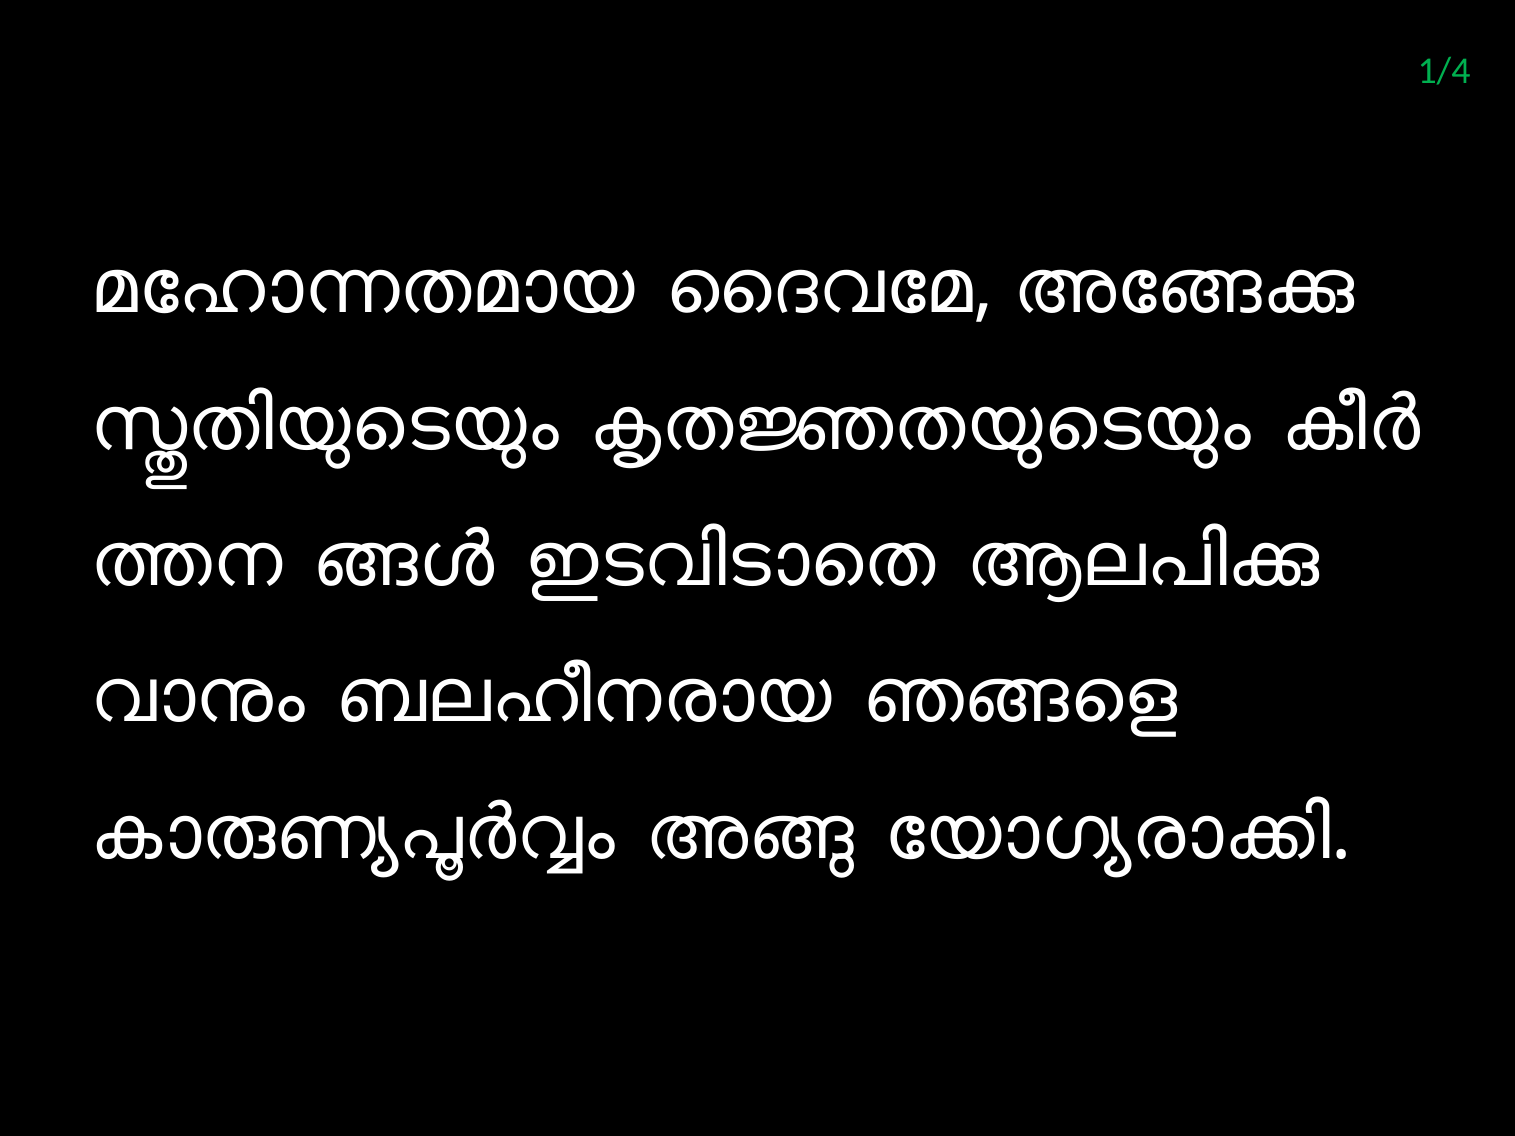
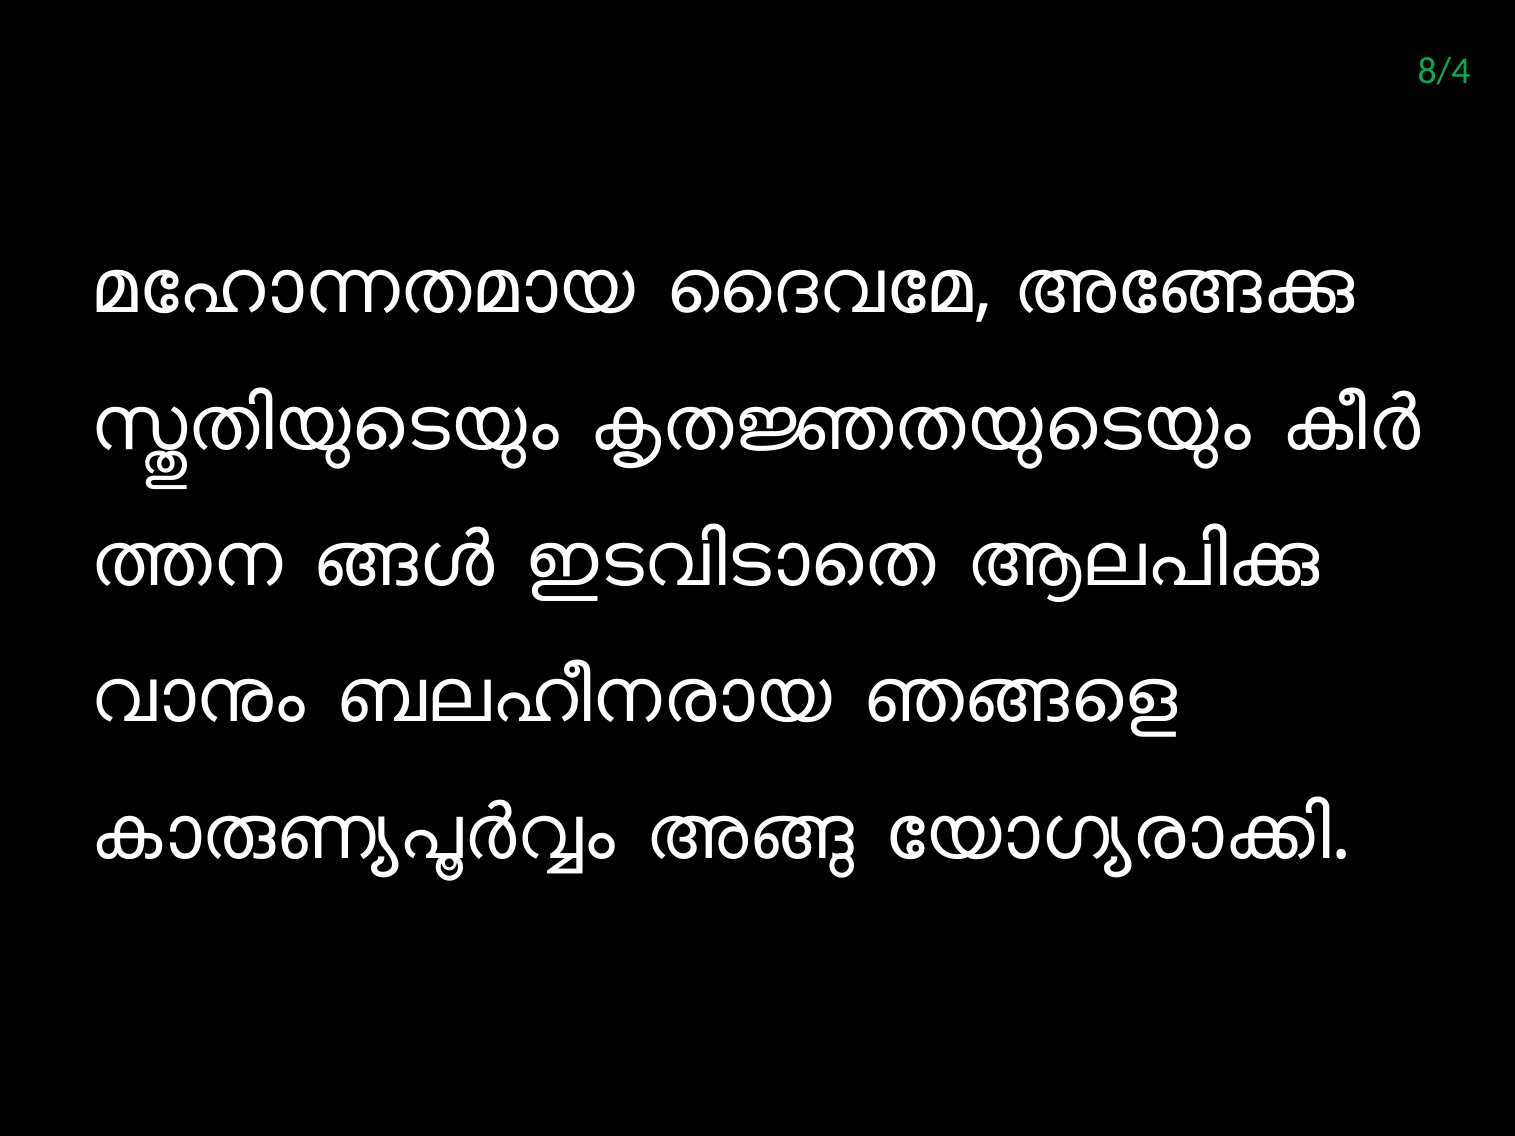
1/4: 1/4 -> 8/4 (1444, 71)
